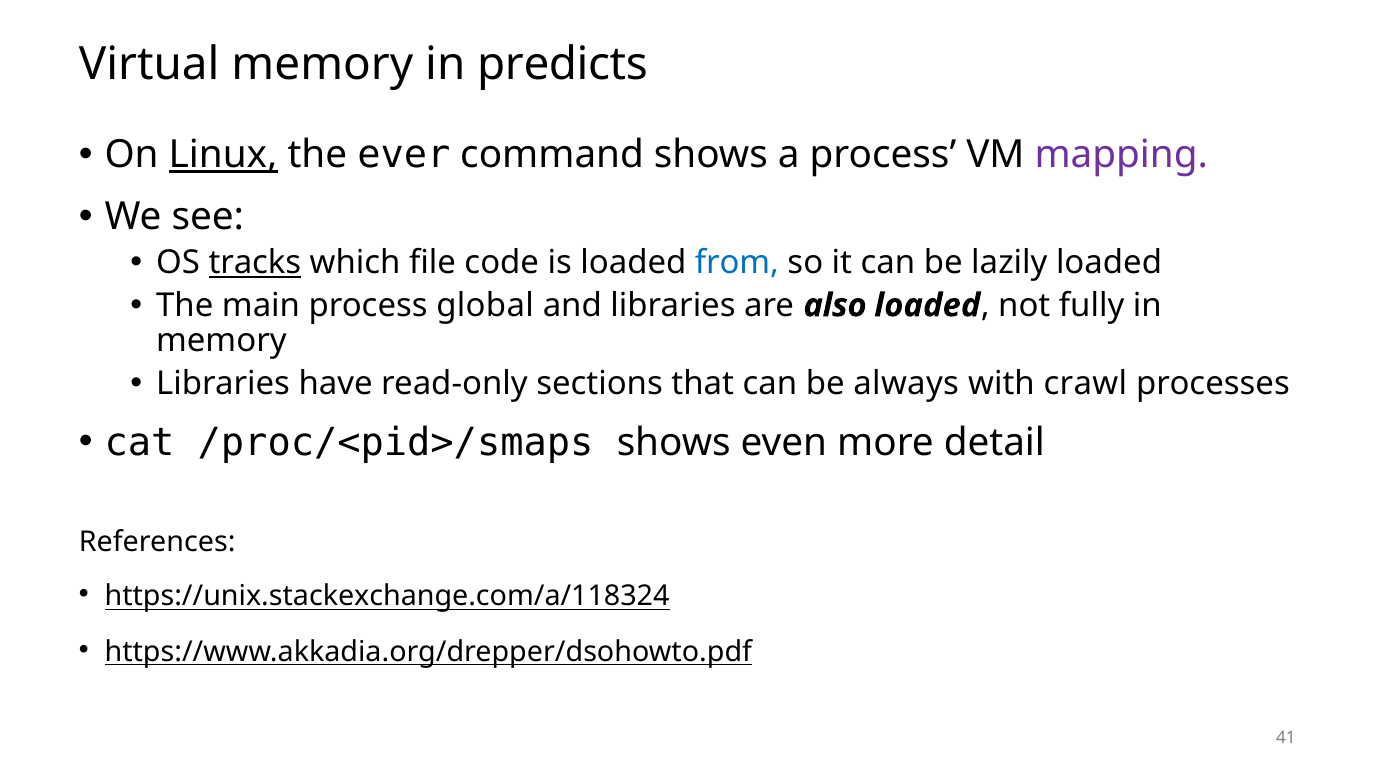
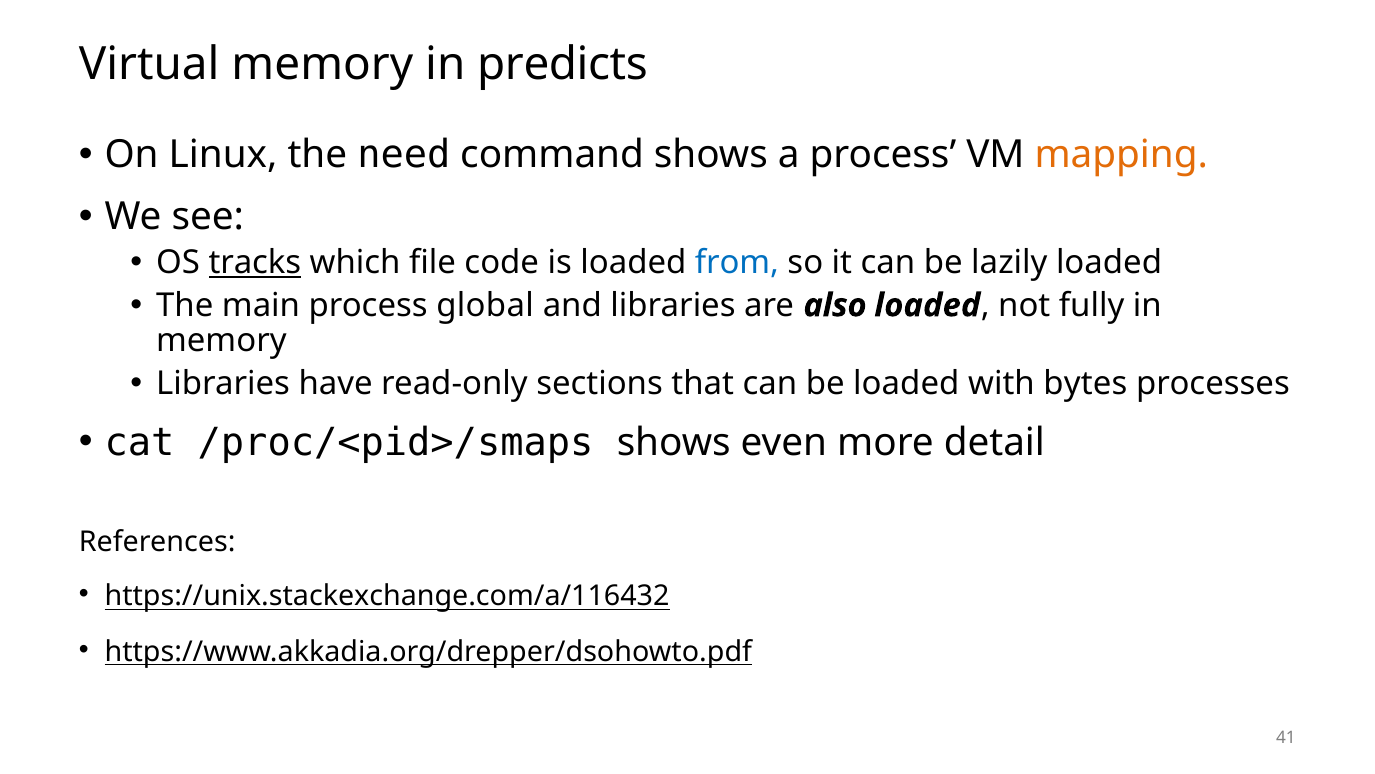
Linux underline: present -> none (223, 155)
ever: ever -> need (404, 155)
mapping colour: purple -> orange (1121, 155)
be always: always -> loaded (906, 383)
crawl: crawl -> bytes (1085, 383)
https://unix.stackexchange.com/a/118324: https://unix.stackexchange.com/a/118324 -> https://unix.stackexchange.com/a/116432 (387, 596)
